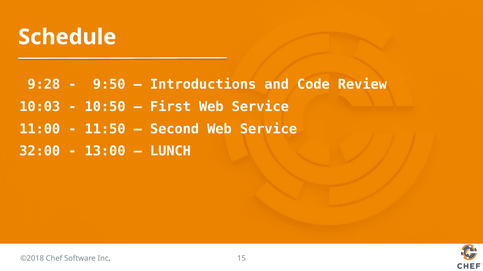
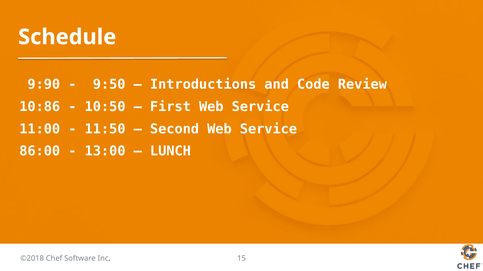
9:28: 9:28 -> 9:90 (44, 85)
10:03: 10:03 -> 10:86 (40, 107)
32:00: 32:00 -> 86:00 (40, 152)
